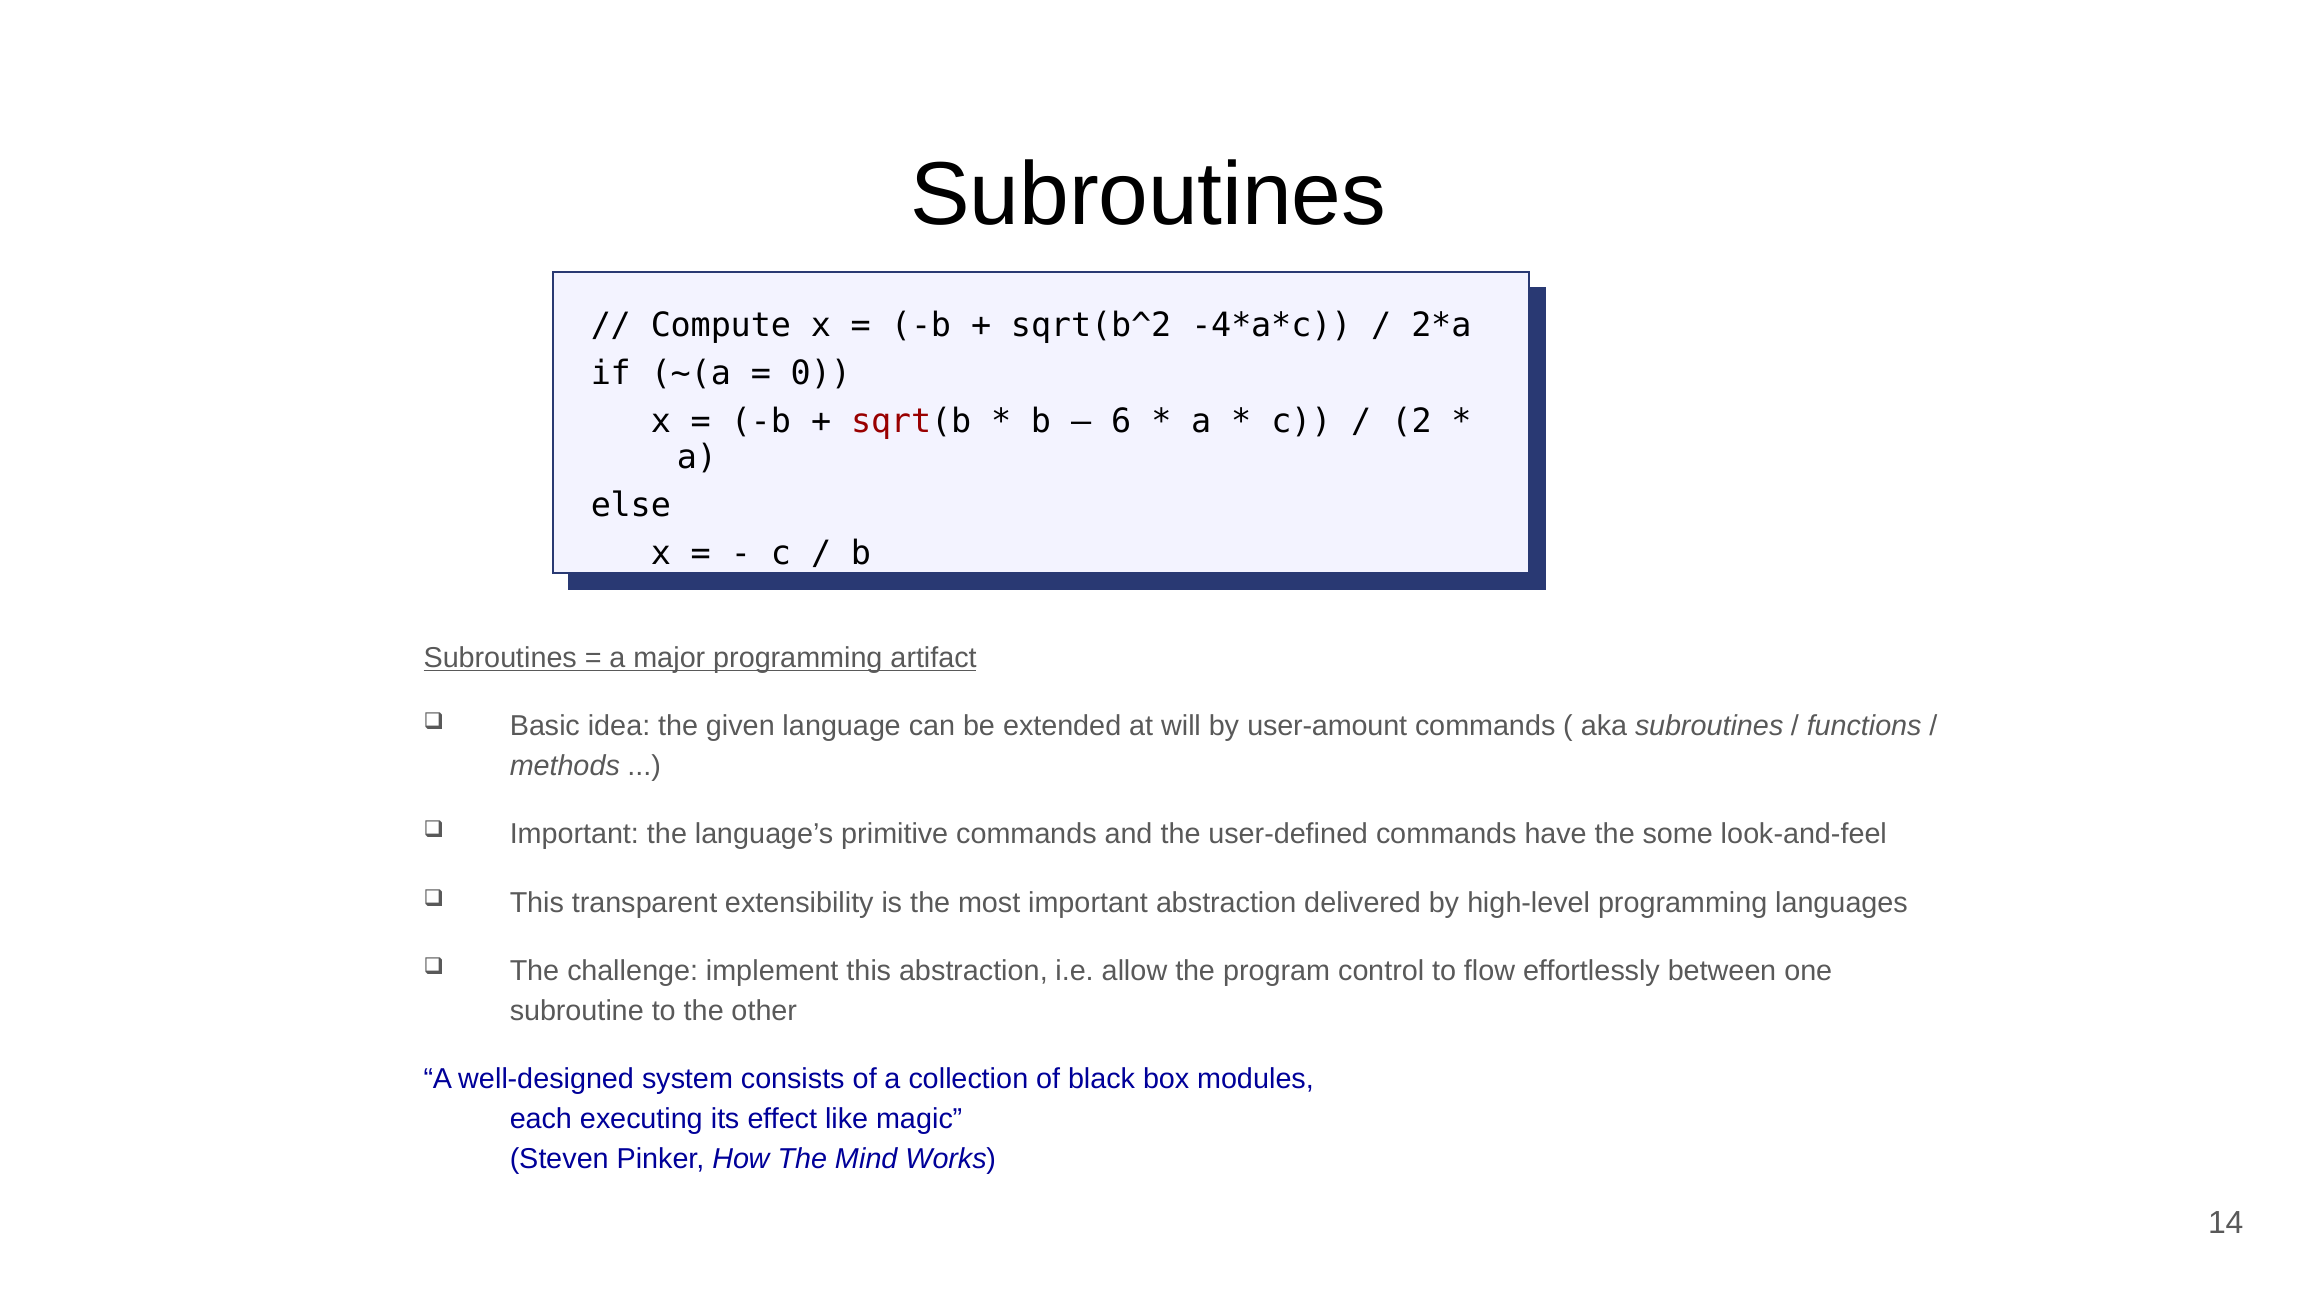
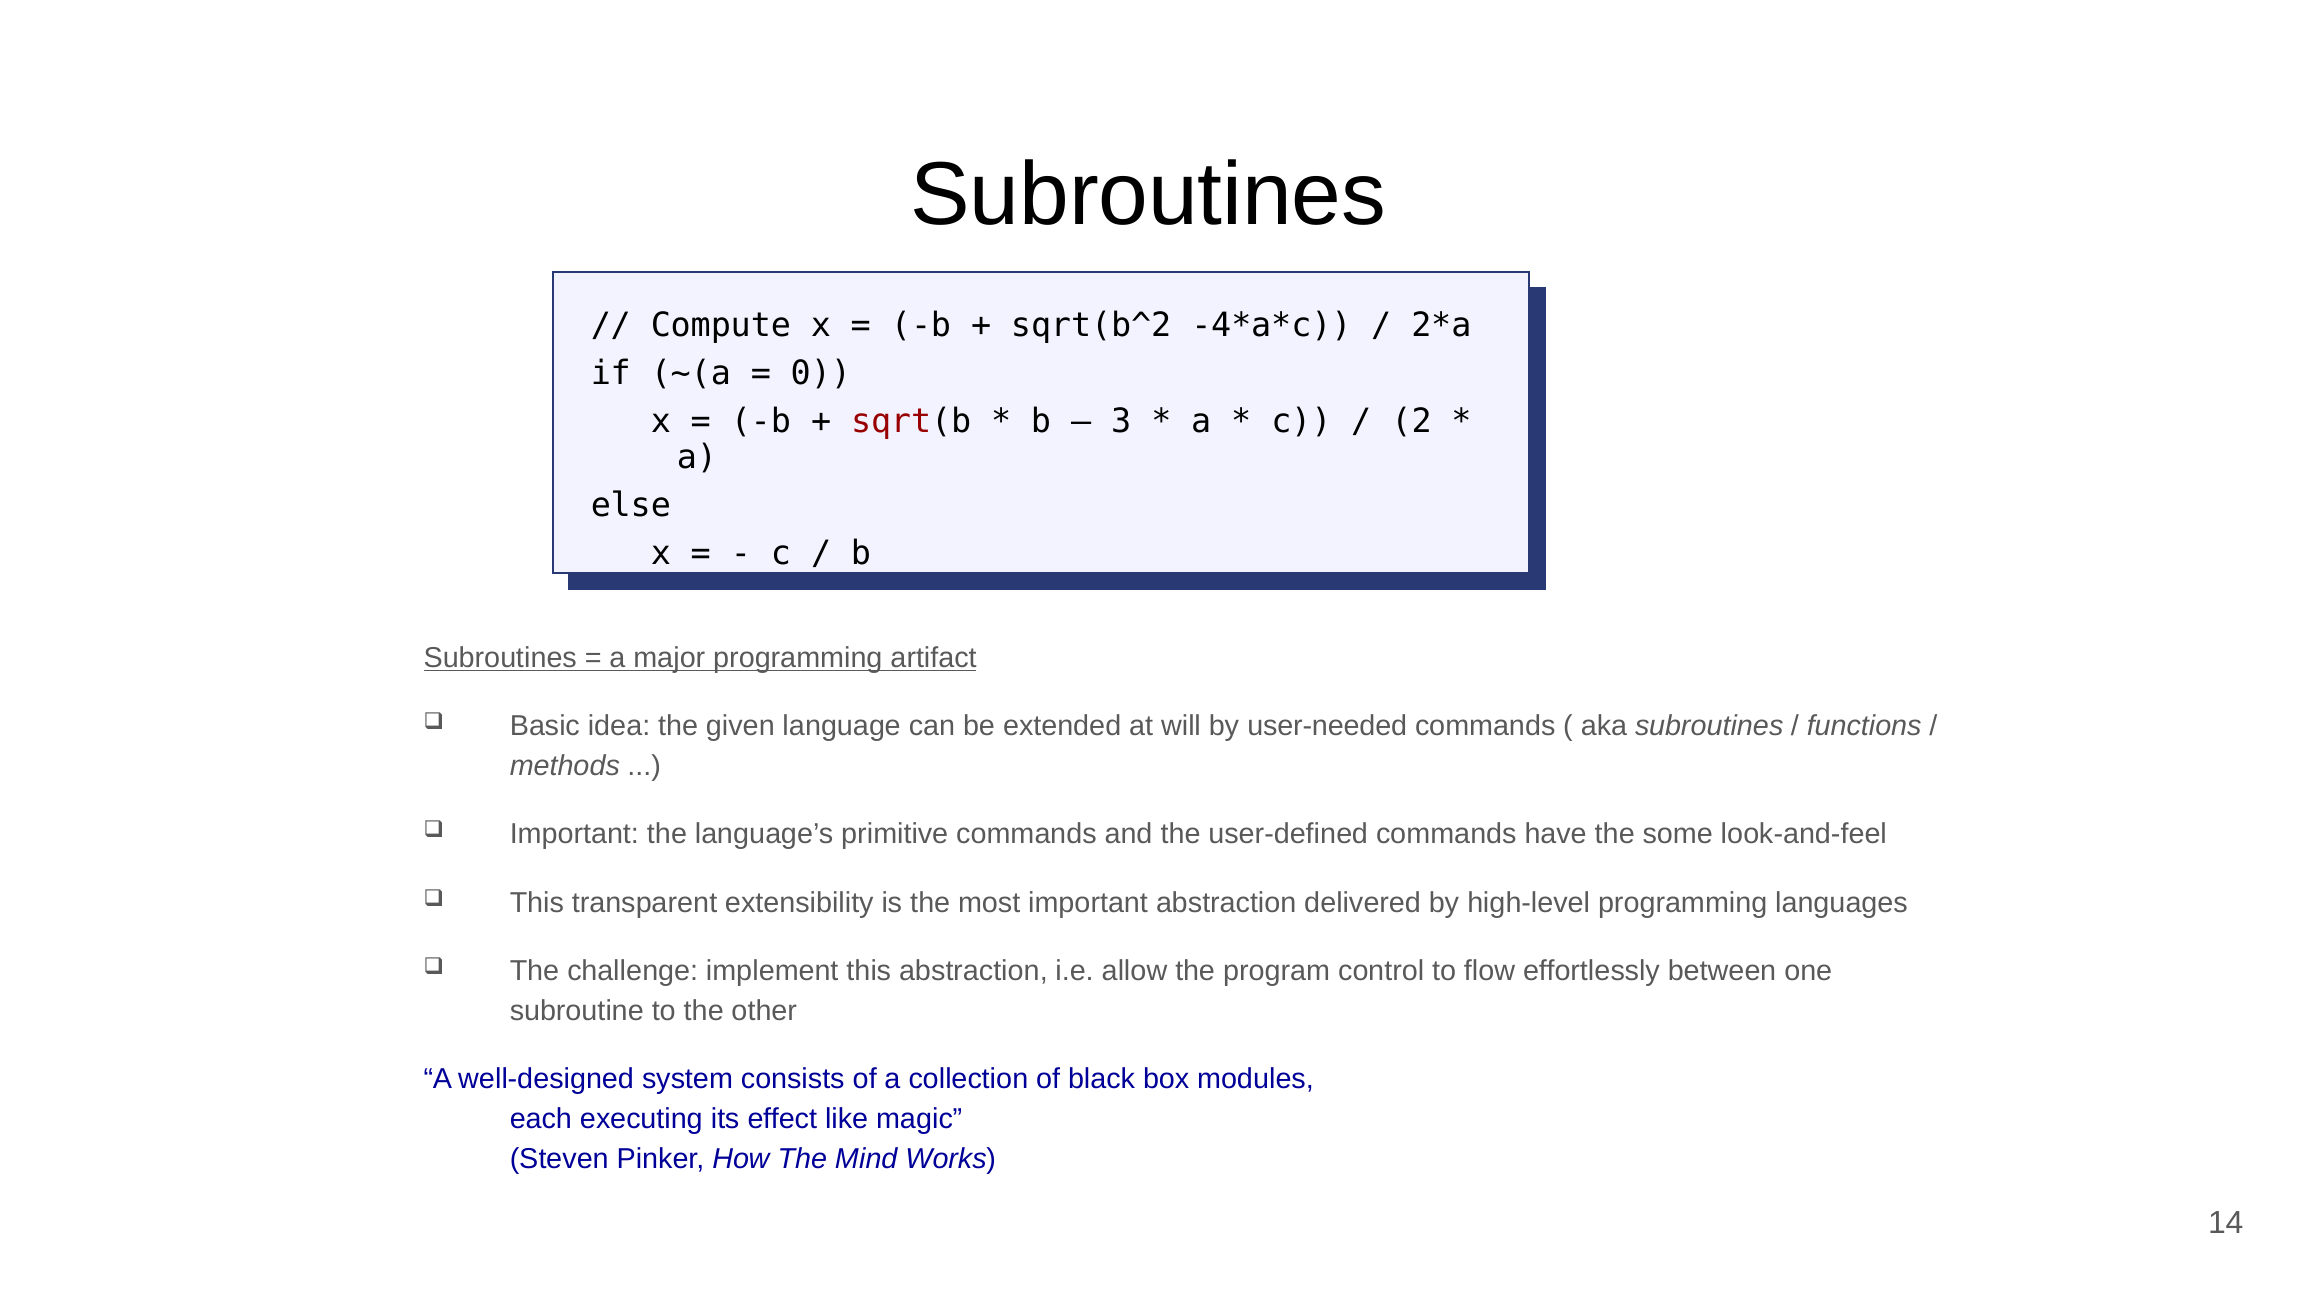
6: 6 -> 3 (1121, 421)
user-amount: user-amount -> user-needed (1327, 726)
